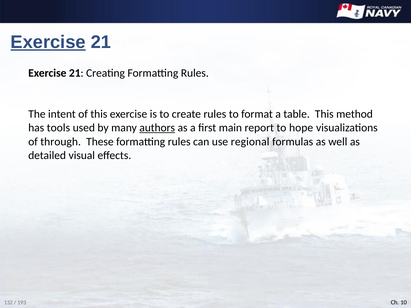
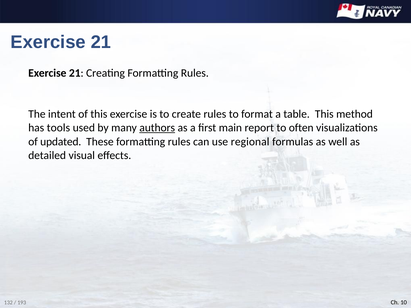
Exercise underline: present -> none (48, 42)
hope: hope -> often (301, 128)
through: through -> updated (61, 142)
